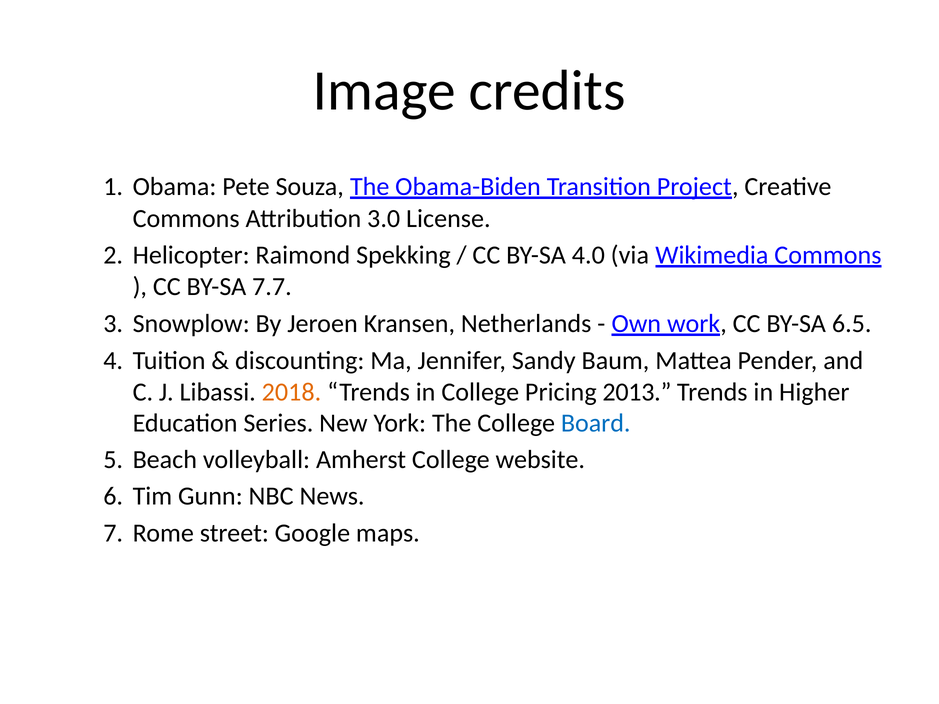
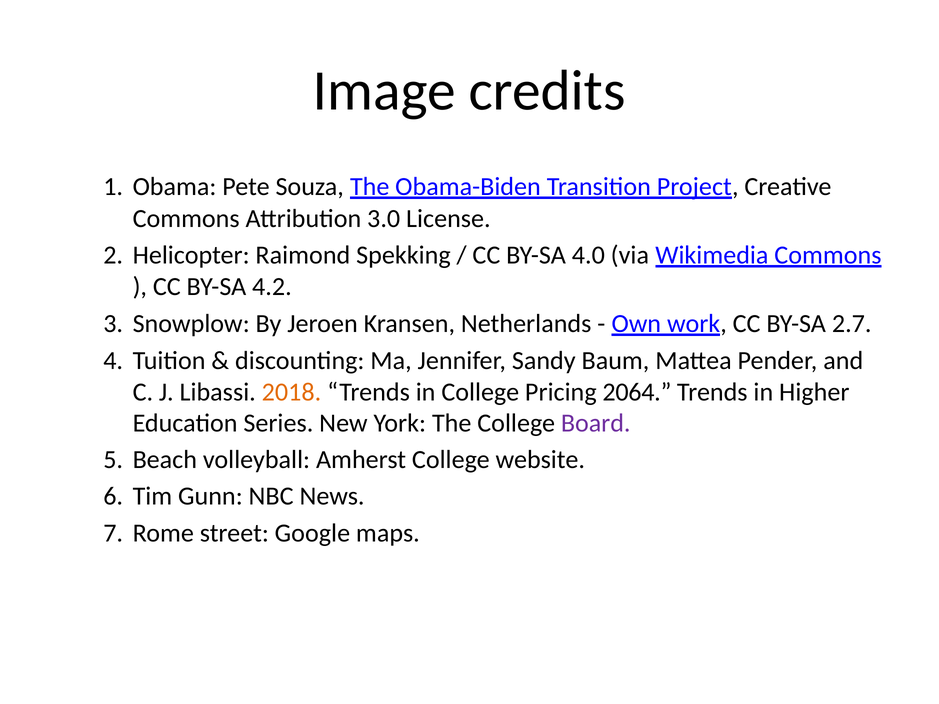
7.7: 7.7 -> 4.2 (272, 287)
6.5: 6.5 -> 2.7 (852, 324)
2013: 2013 -> 2064 (637, 392)
Board colour: blue -> purple (596, 423)
